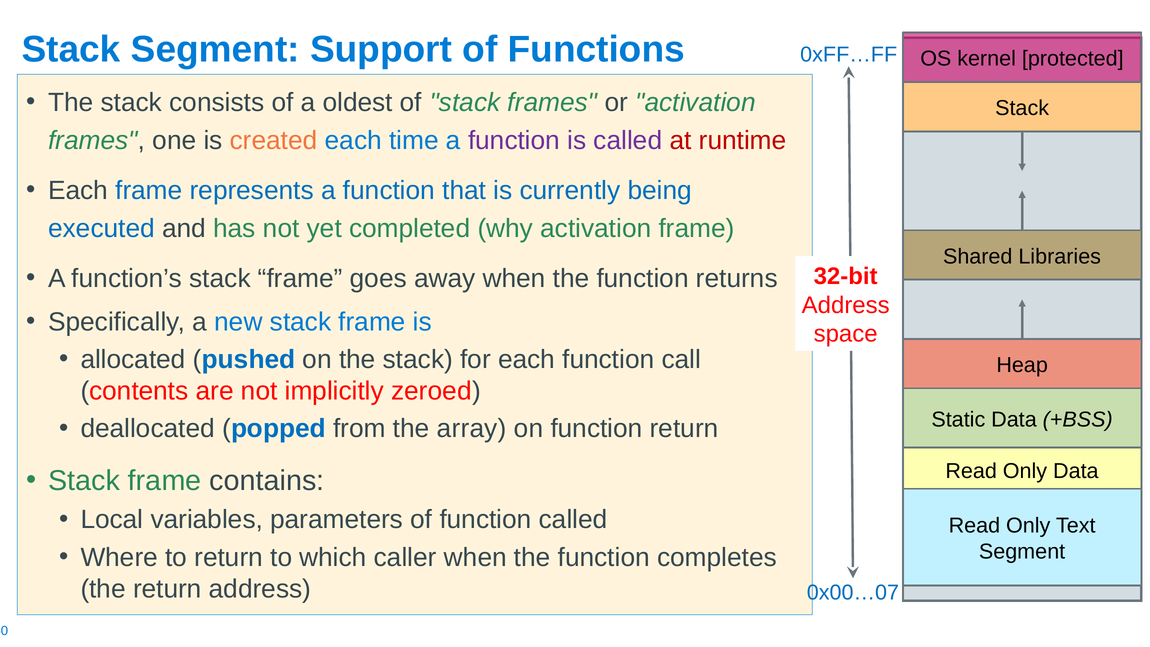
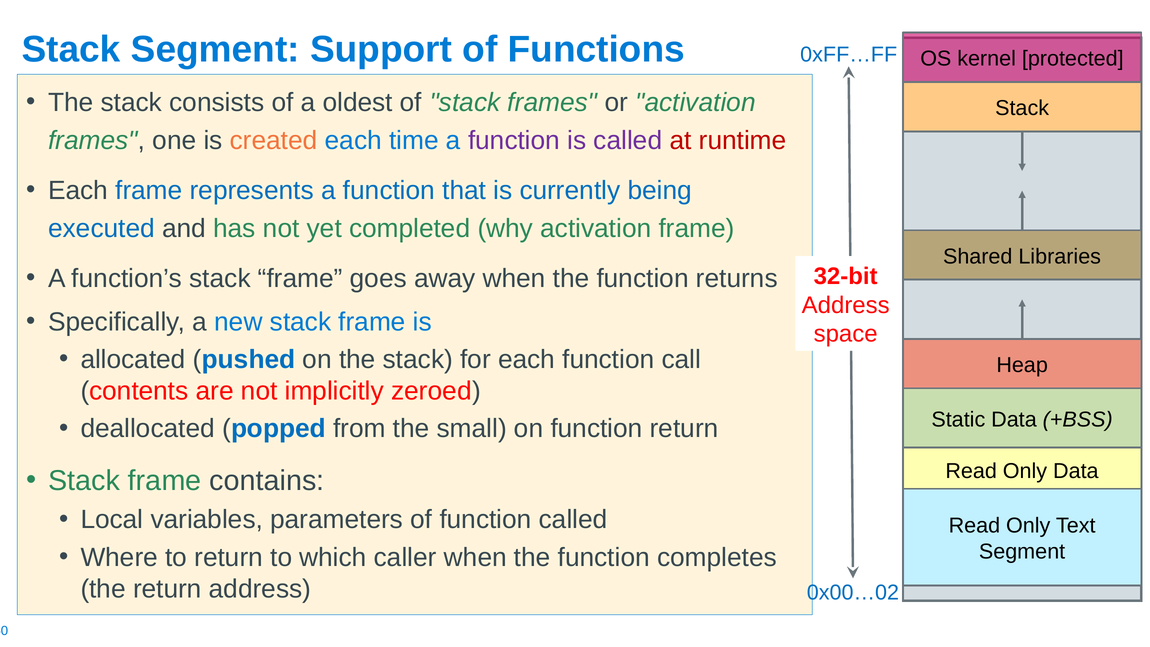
array: array -> small (472, 429)
0x00…07: 0x00…07 -> 0x00…02 (853, 593)
